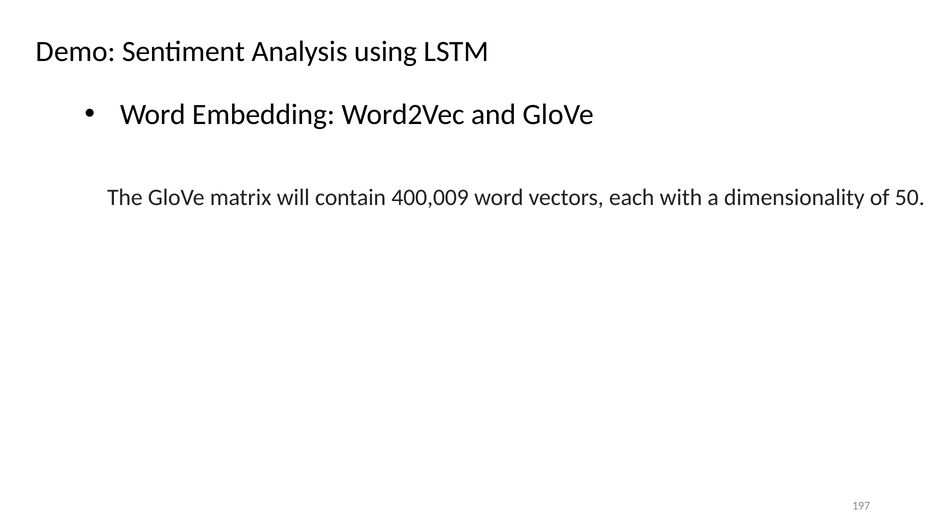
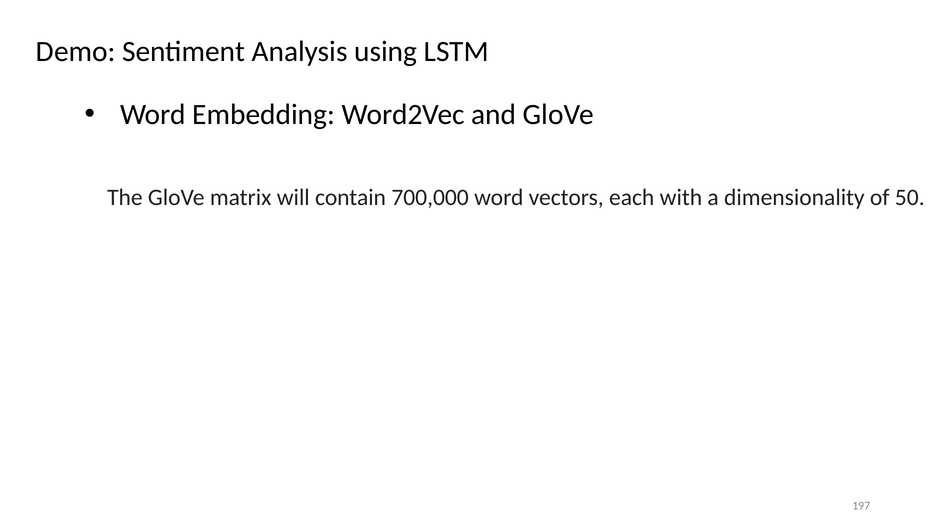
400,009: 400,009 -> 700,000 (430, 197)
